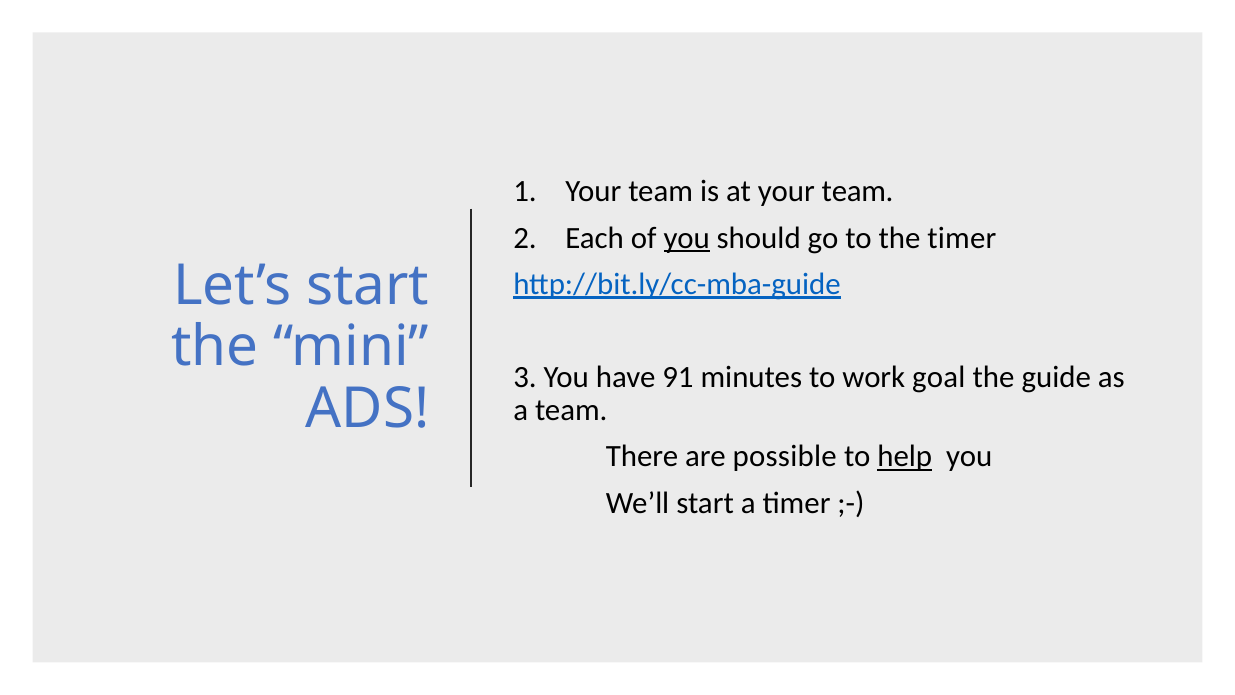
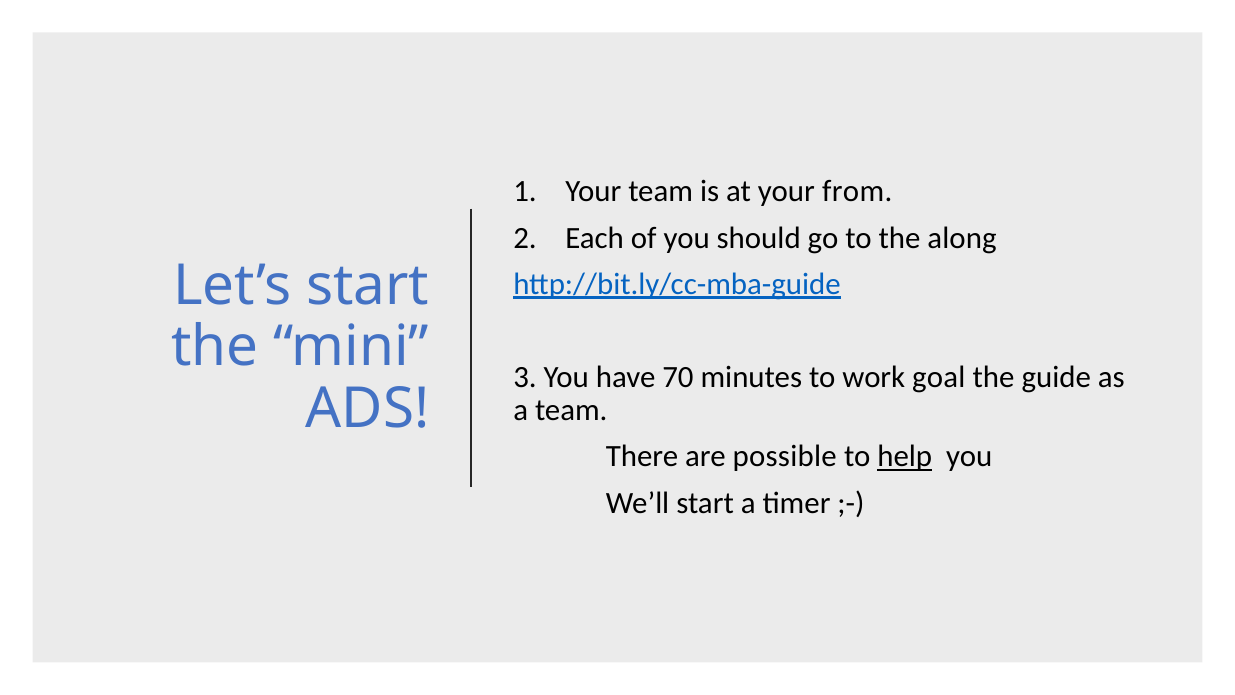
at your team: team -> from (857, 192)
you underline: present -> none (687, 238)
the timer: timer -> along (962, 238)
91: 91 -> 70 (678, 377)
